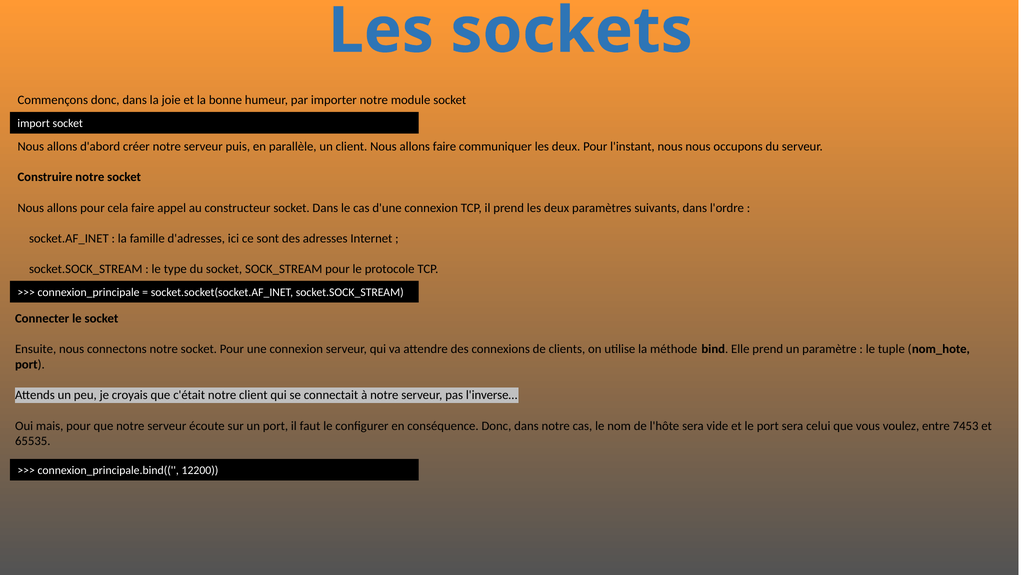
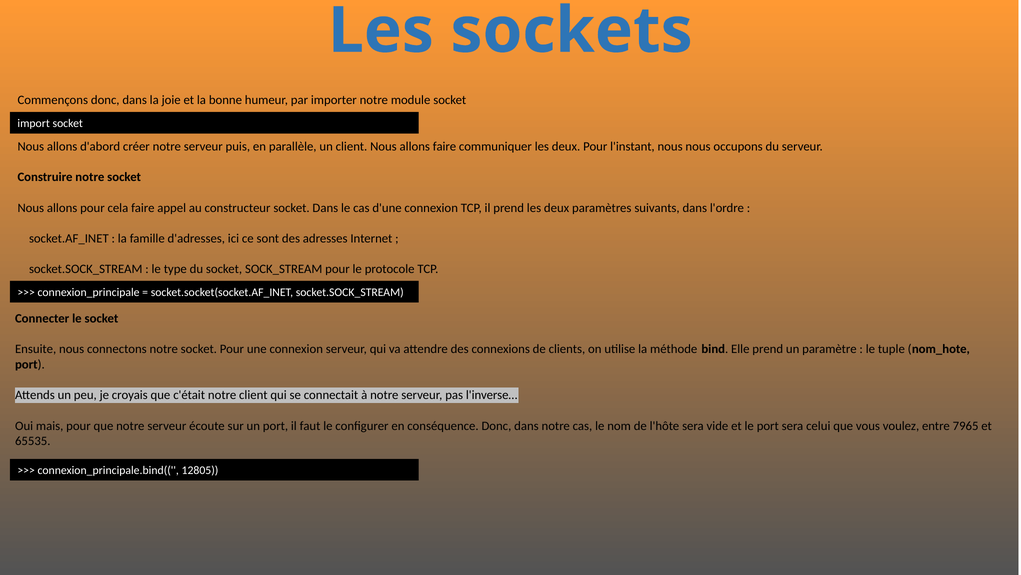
7453: 7453 -> 7965 (966, 425)
12200: 12200 -> 12805 (200, 470)
